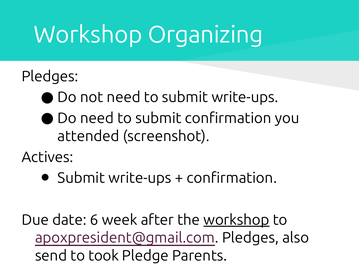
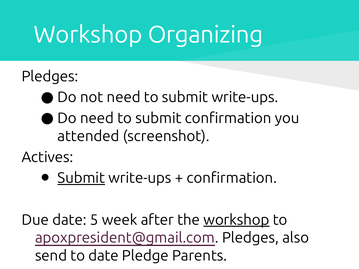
Submit underline: none -> present (81, 178)
6: 6 -> 5 (94, 220)
to took: took -> date (104, 256)
